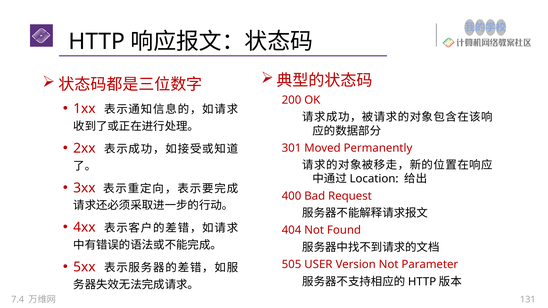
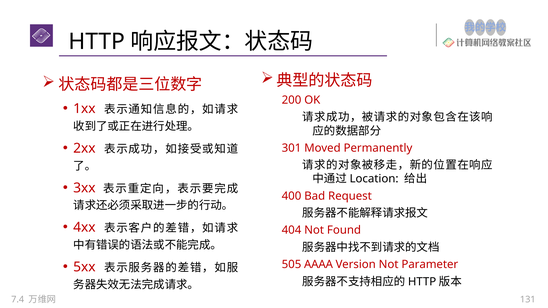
USER: USER -> AAAA (318, 265)
